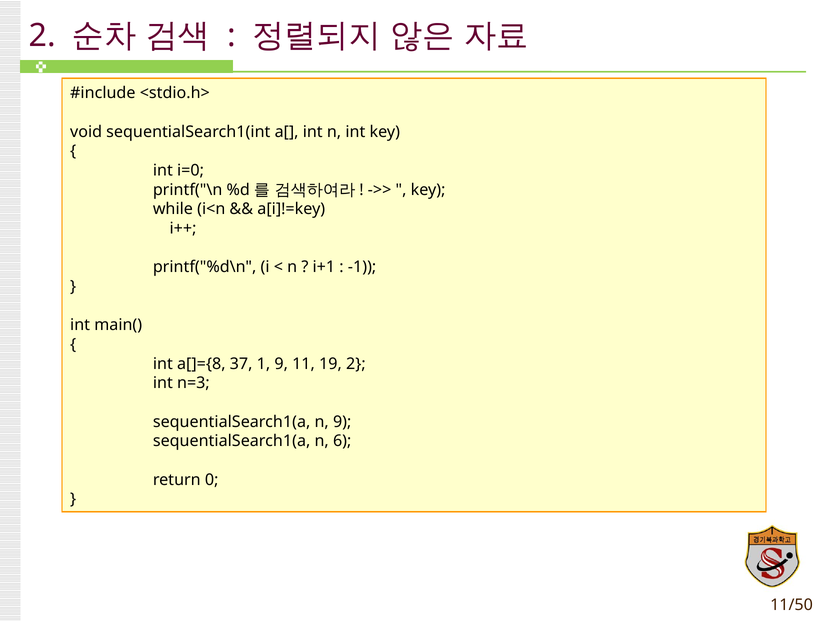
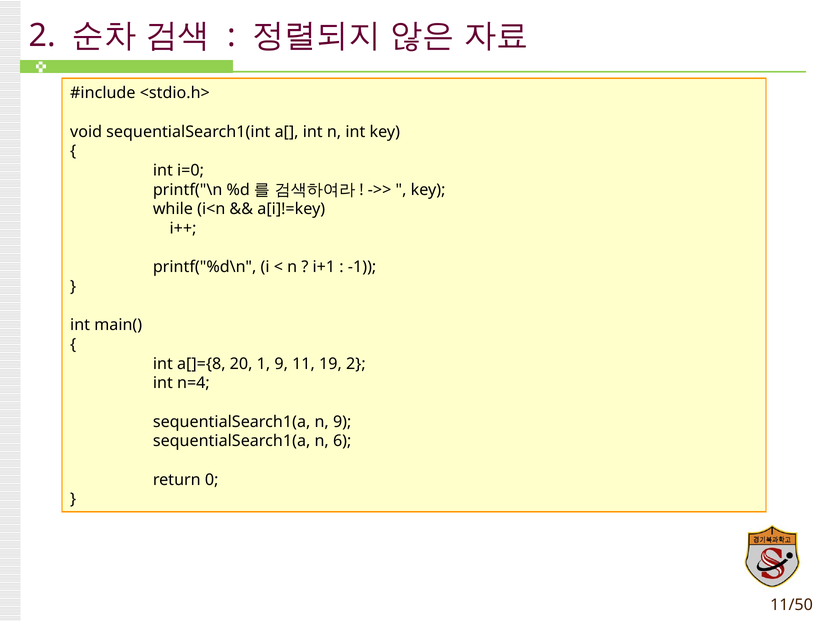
37: 37 -> 20 (241, 364)
n=3: n=3 -> n=4 (193, 383)
